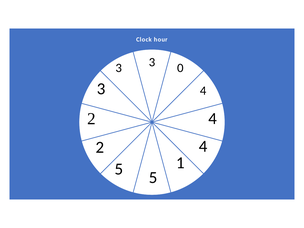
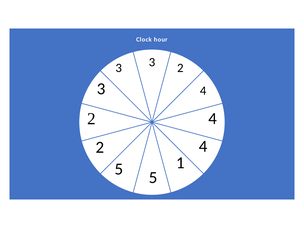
3 0: 0 -> 2 (180, 68)
